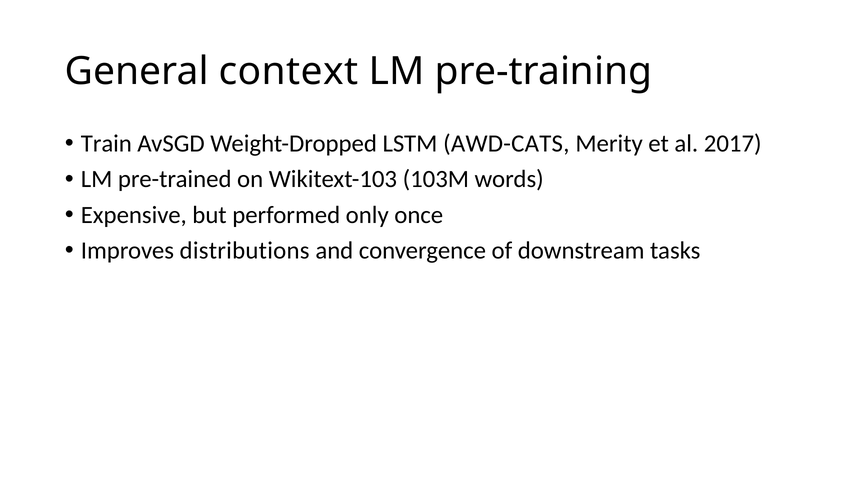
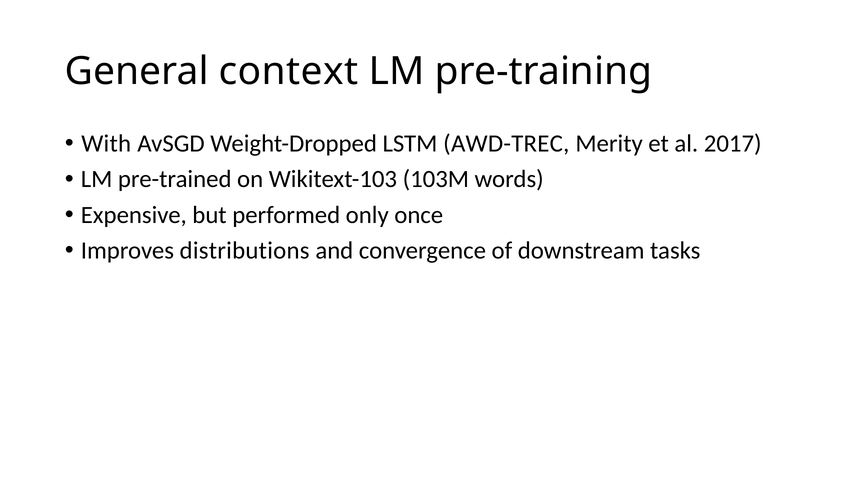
Train: Train -> With (106, 144)
AWD-CATS: AWD-CATS -> AWD-TREC (506, 144)
